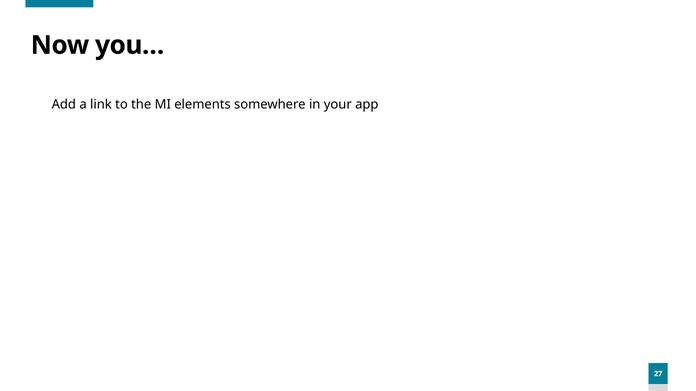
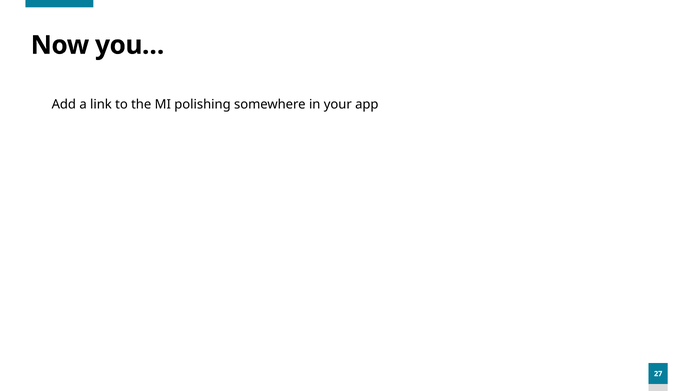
elements: elements -> polishing (202, 104)
